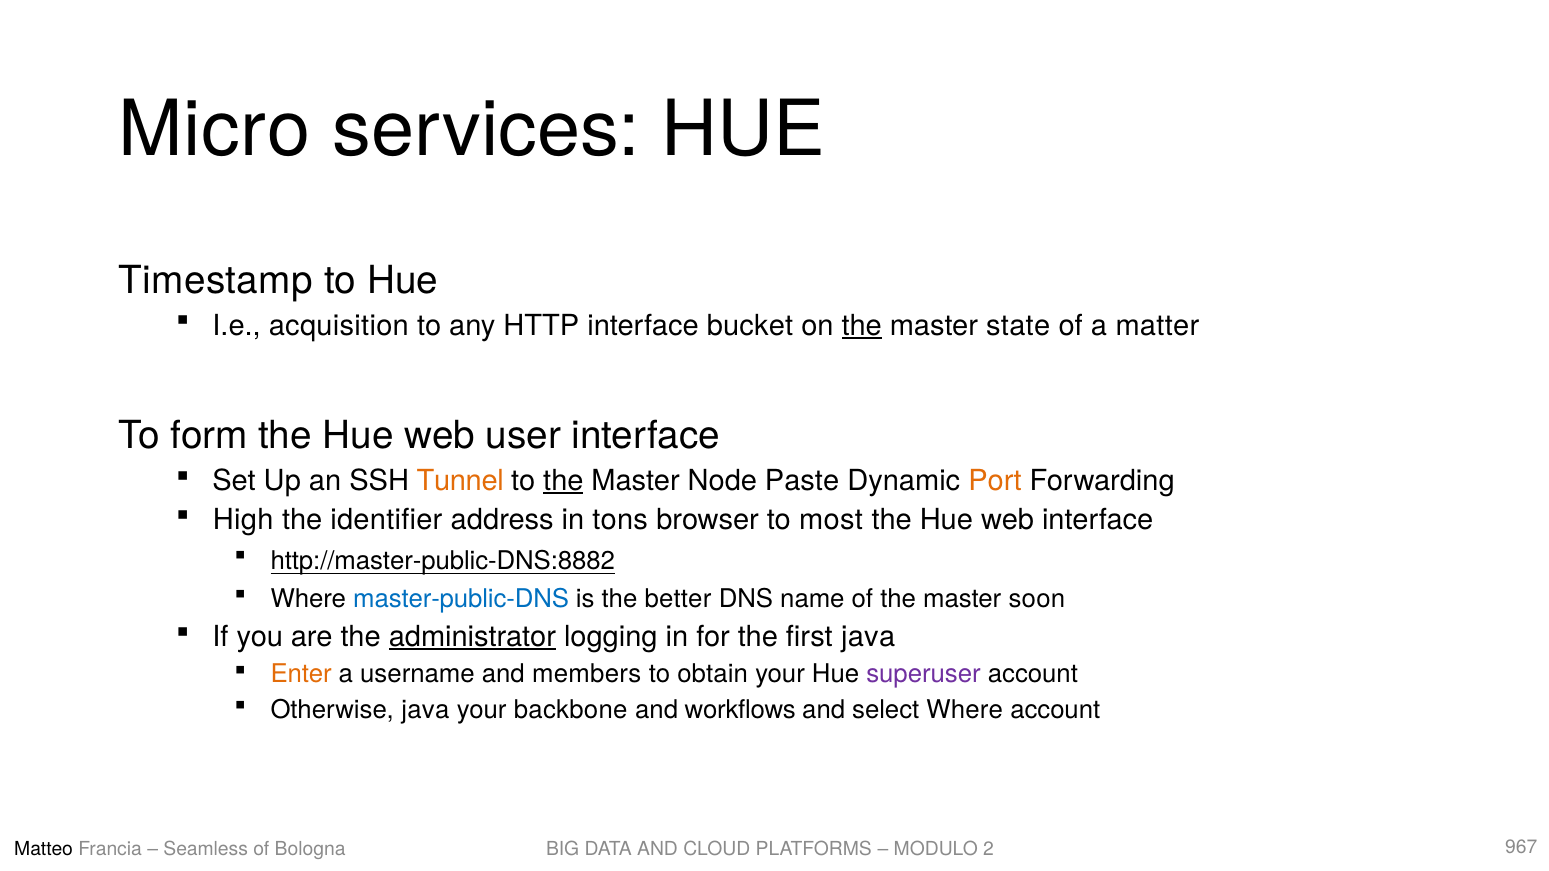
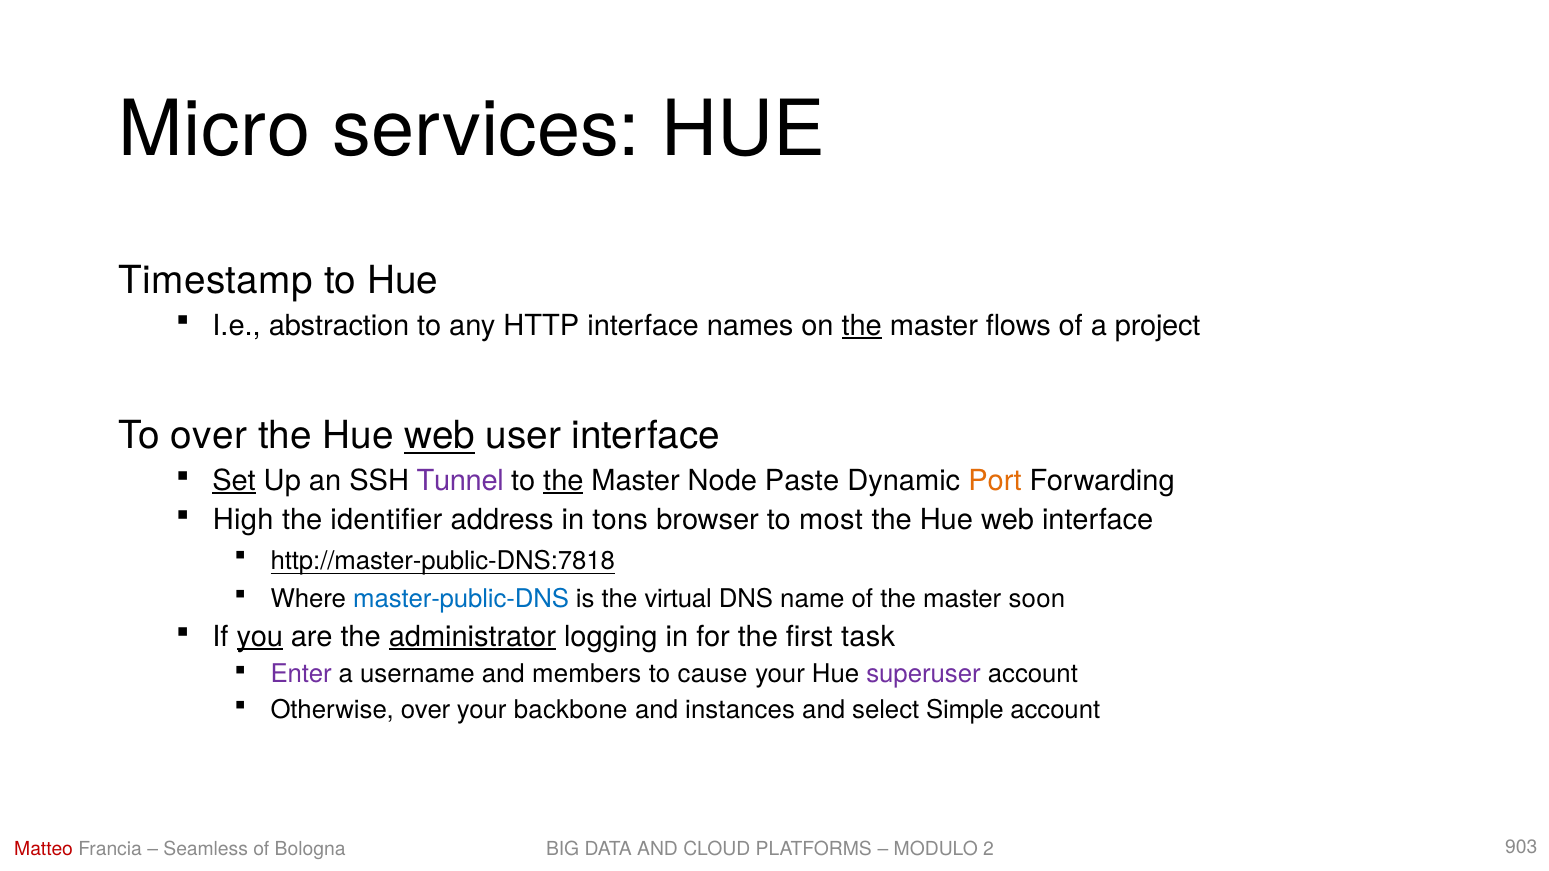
acquisition: acquisition -> abstraction (339, 326)
bucket: bucket -> names (750, 326)
state: state -> flows (1018, 326)
matter: matter -> project (1158, 326)
To form: form -> over (209, 436)
web underline: none -> present (440, 436)
Set underline: none -> present (234, 481)
Tunnel colour: orange -> purple (460, 481)
http://master-public-DNS:8882: http://master-public-DNS:8882 -> http://master-public-DNS:7818 (443, 562)
better: better -> virtual (678, 599)
you underline: none -> present (260, 637)
first java: java -> task (868, 637)
Enter colour: orange -> purple (301, 675)
obtain: obtain -> cause (713, 675)
Otherwise java: java -> over (426, 711)
workflows: workflows -> instances (740, 711)
select Where: Where -> Simple (965, 711)
Matteo colour: black -> red (44, 849)
967: 967 -> 903 (1521, 847)
